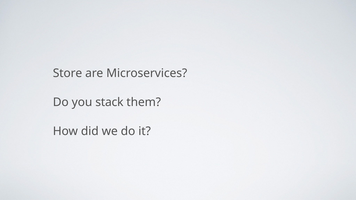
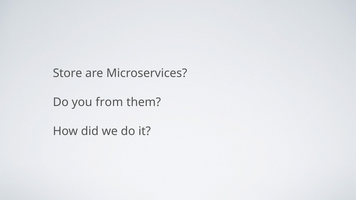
stack: stack -> from (109, 102)
